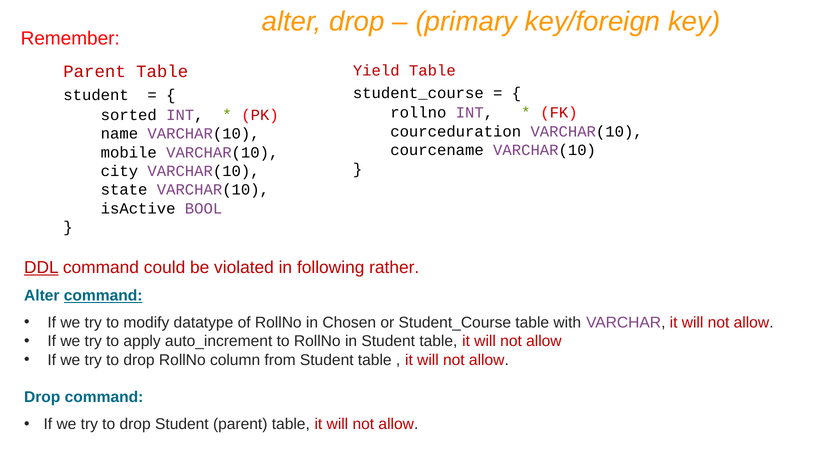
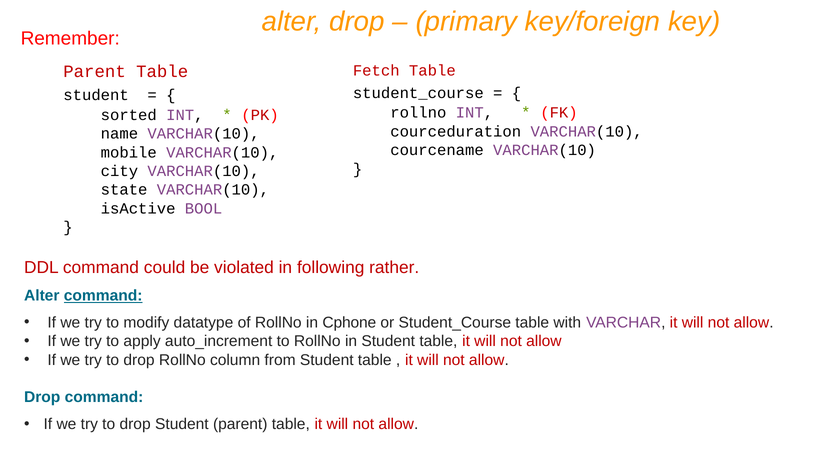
Yield: Yield -> Fetch (376, 71)
DDL underline: present -> none (41, 268)
Chosen: Chosen -> Cphone (349, 323)
